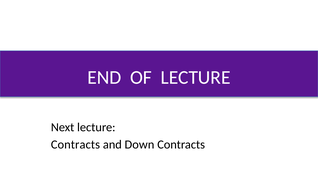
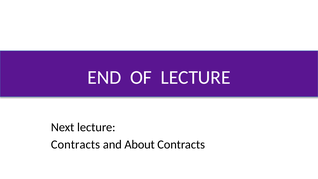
Down: Down -> About (140, 144)
